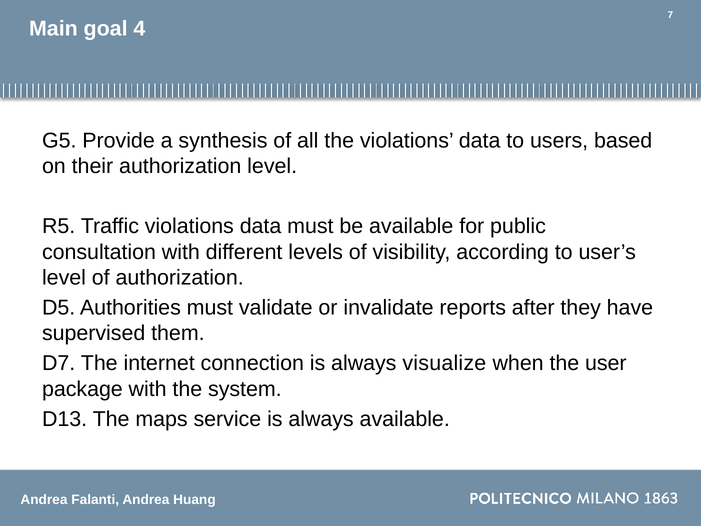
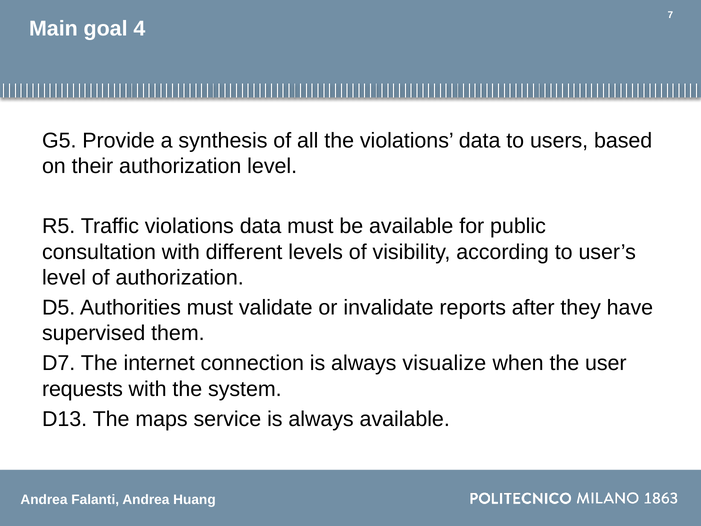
package: package -> requests (82, 389)
